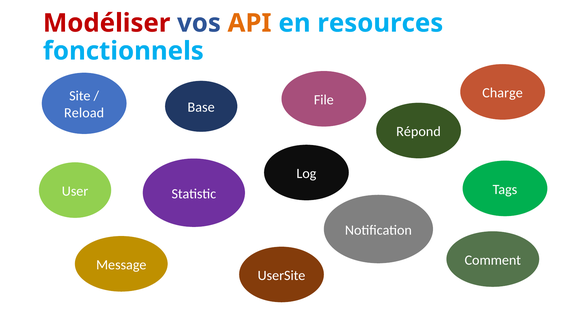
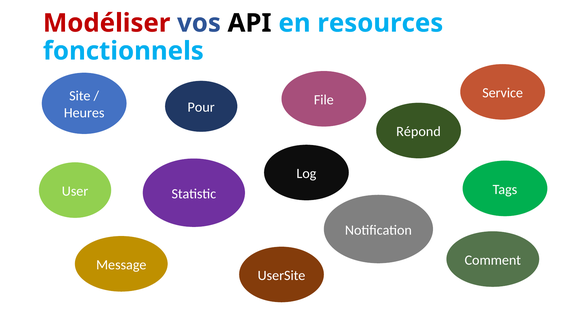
API colour: orange -> black (250, 23)
Charge: Charge -> Service (503, 93)
Base: Base -> Pour (201, 107)
Reload: Reload -> Heures (84, 113)
